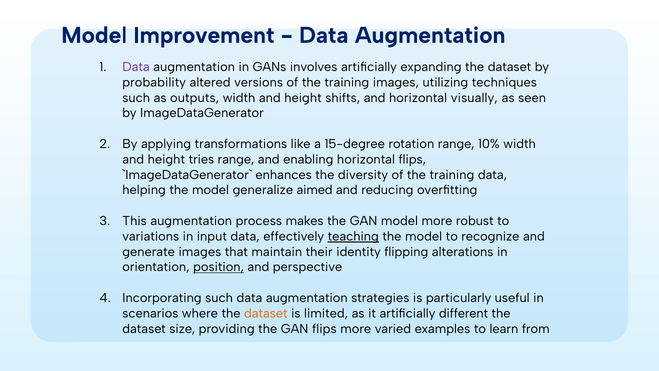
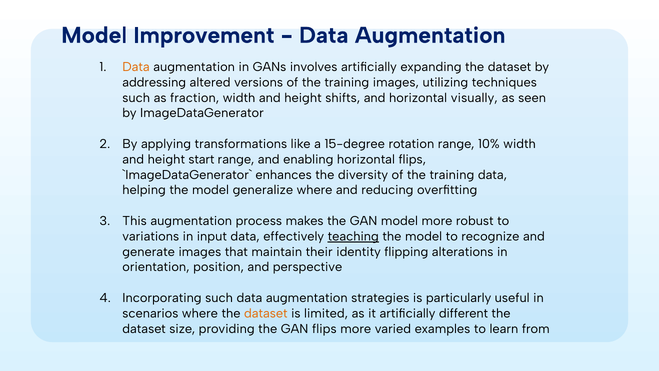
Data colour: purple -> orange (136, 67)
probability: probability -> addressing (154, 82)
outputs: outputs -> fraction (195, 98)
tries: tries -> start (201, 159)
generalize aimed: aimed -> where (315, 190)
position underline: present -> none (219, 267)
